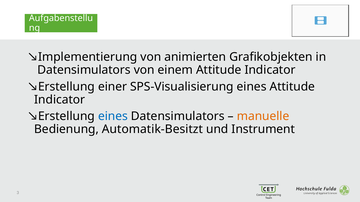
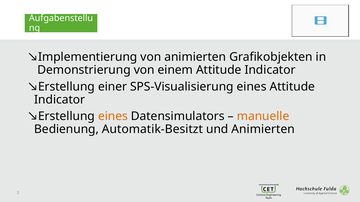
Datensimulators: Datensimulators -> Demonstrierung (84, 70)
eines colour: blue -> orange (113, 117)
und Instrument: Instrument -> Animierten (263, 129)
